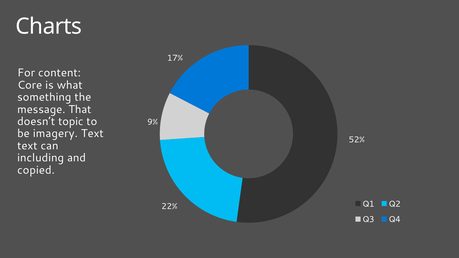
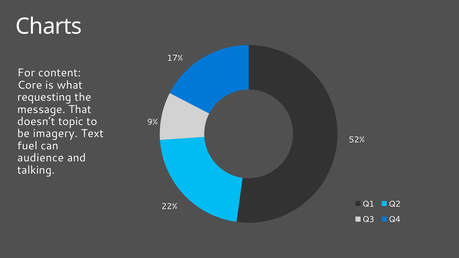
something: something -> requesting (44, 97)
text: text -> fuel (27, 146)
including: including -> audience (41, 158)
copied: copied -> talking (36, 170)
